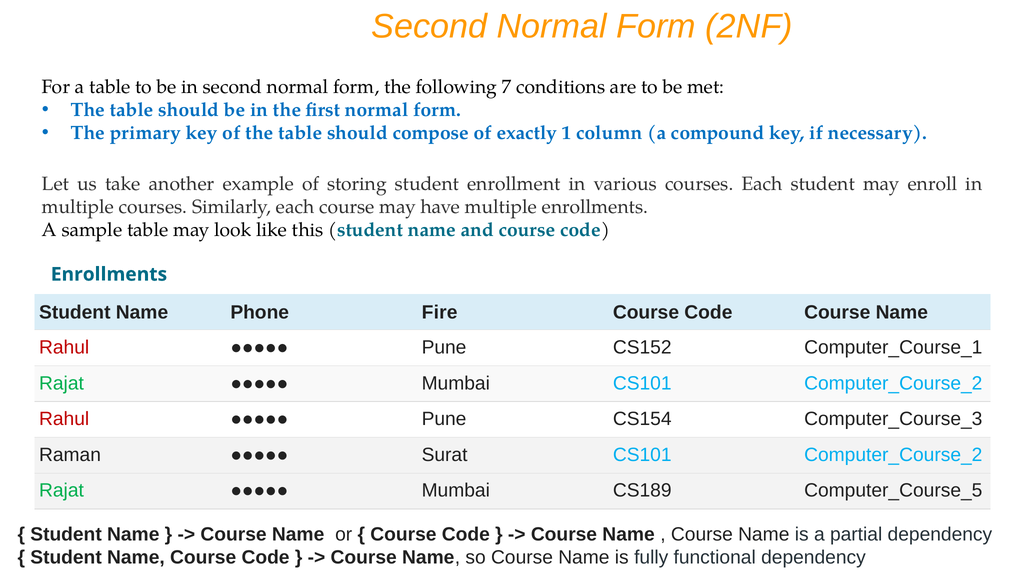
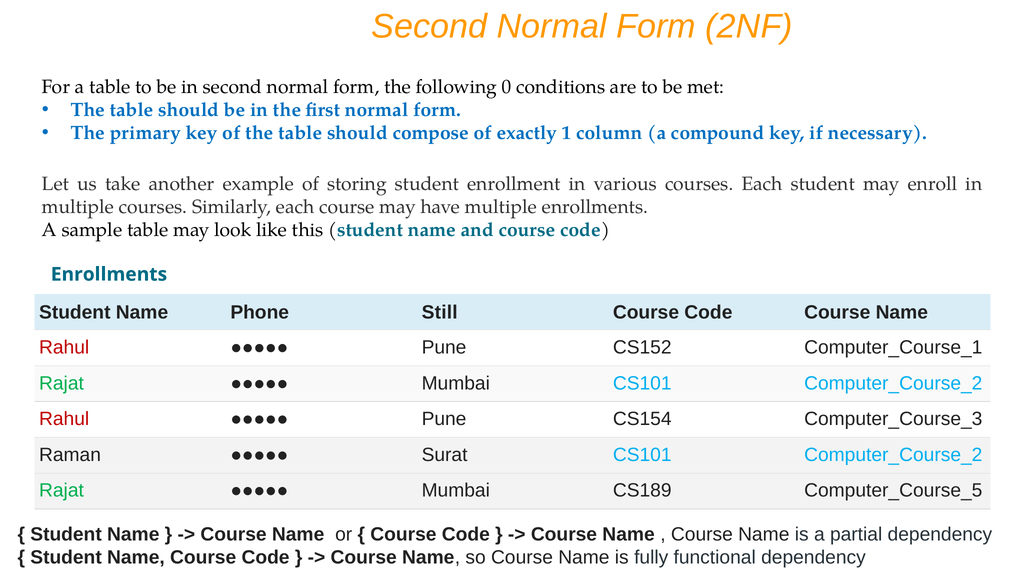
7: 7 -> 0 (507, 87)
Fire: Fire -> Still (440, 313)
